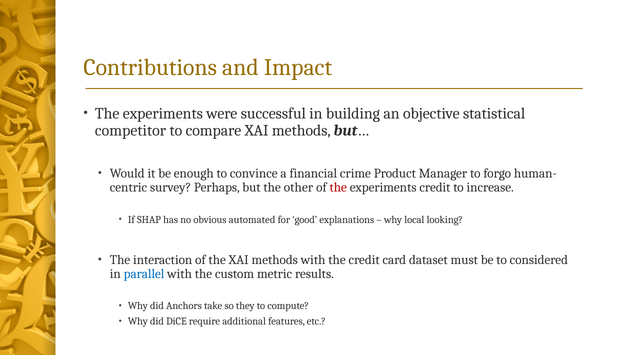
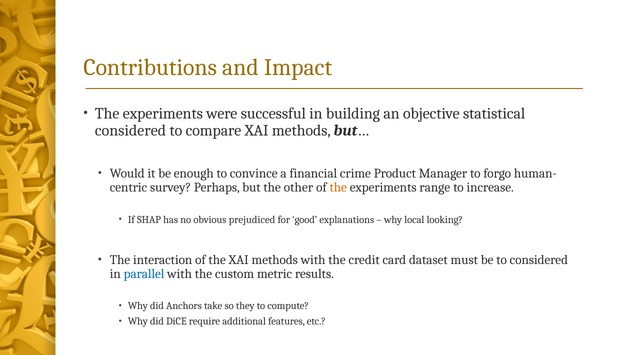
competitor: competitor -> considered (131, 130)
the colour: red -> orange (338, 187)
experiments credit: credit -> range (435, 187)
automated: automated -> prejudiced (252, 219)
